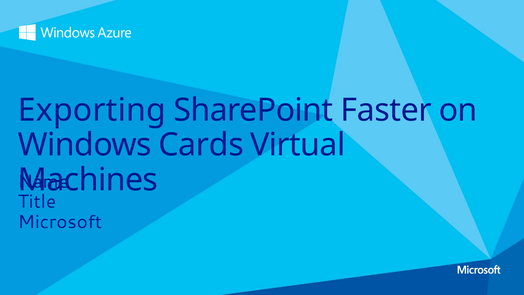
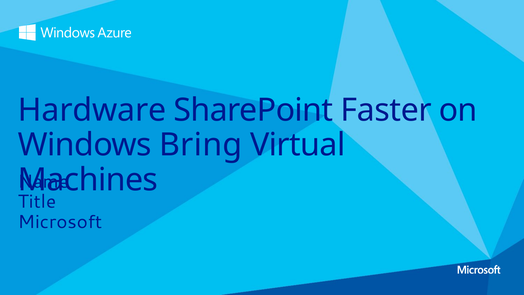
Exporting: Exporting -> Hardware (92, 110)
Cards: Cards -> Bring (201, 145)
